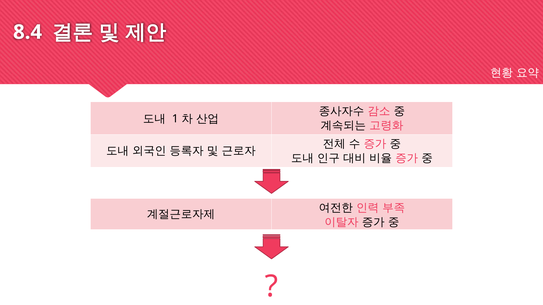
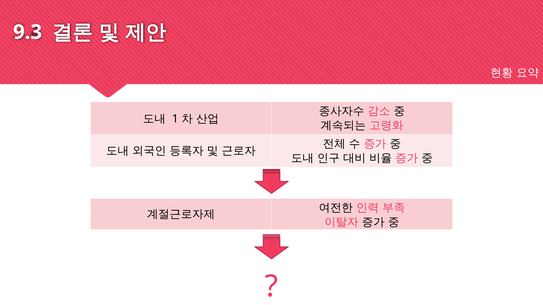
8.4: 8.4 -> 9.3 (28, 32)
